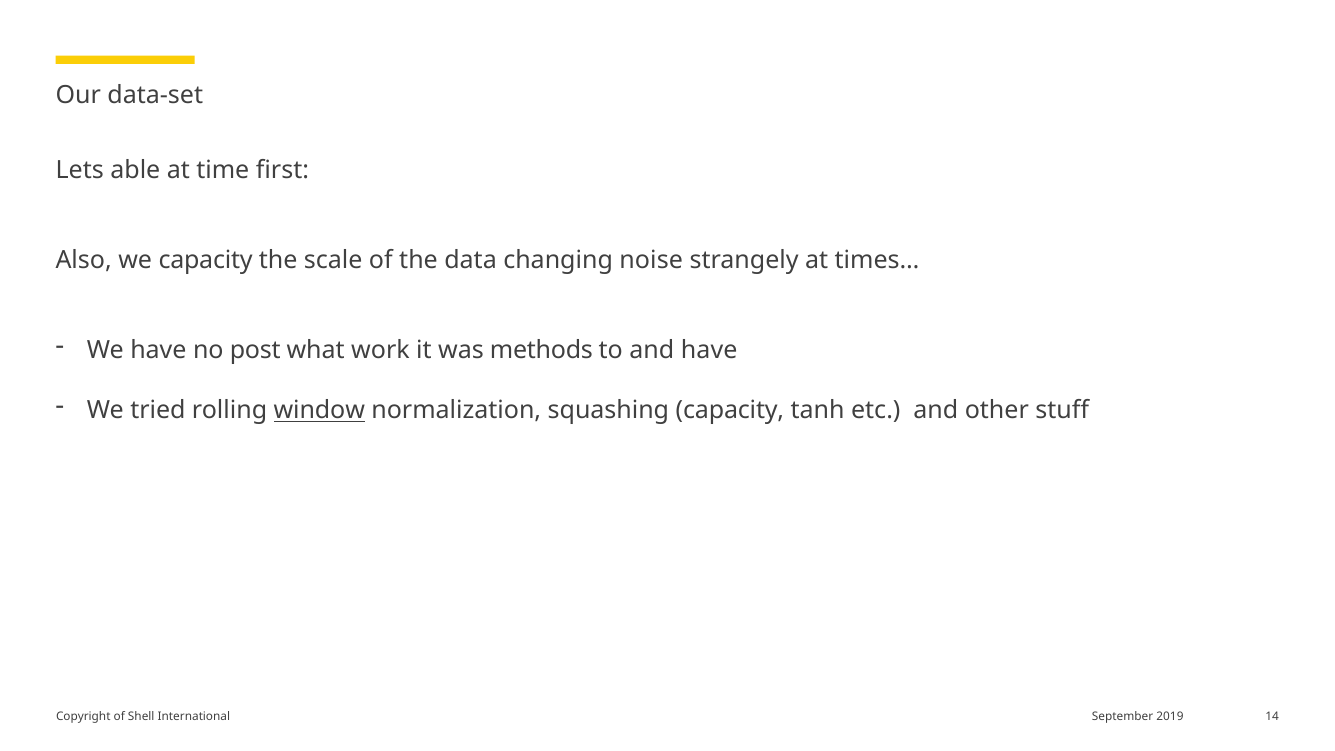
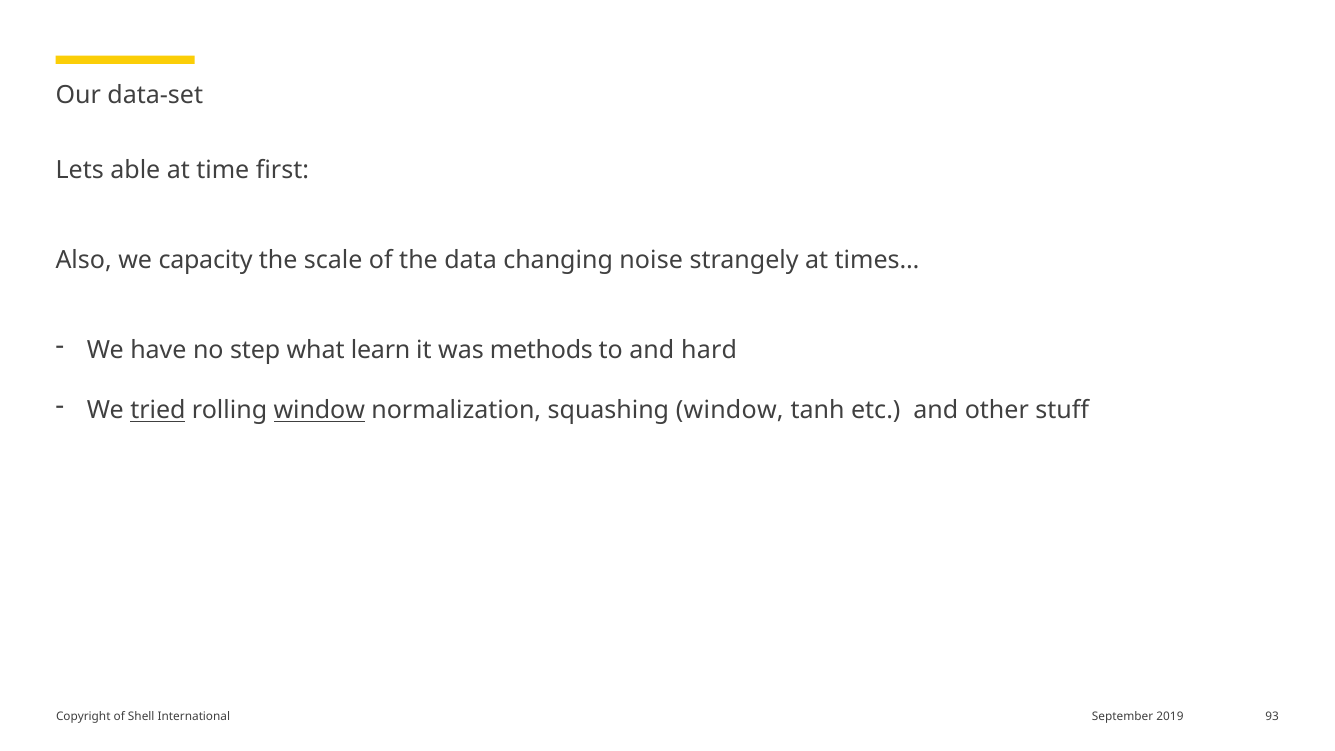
post: post -> step (255, 350)
work: work -> learn (381, 350)
and have: have -> hard (709, 350)
tried underline: none -> present (158, 411)
squashing capacity: capacity -> window (730, 411)
14: 14 -> 93 (1272, 716)
